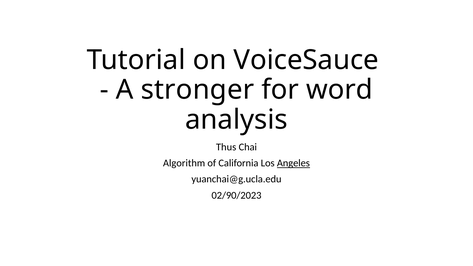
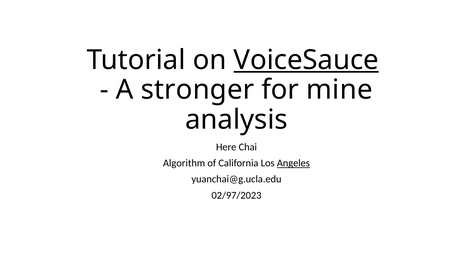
VoiceSauce underline: none -> present (306, 60)
word: word -> mine (339, 90)
Thus: Thus -> Here (226, 147)
02/90/2023: 02/90/2023 -> 02/97/2023 (236, 195)
